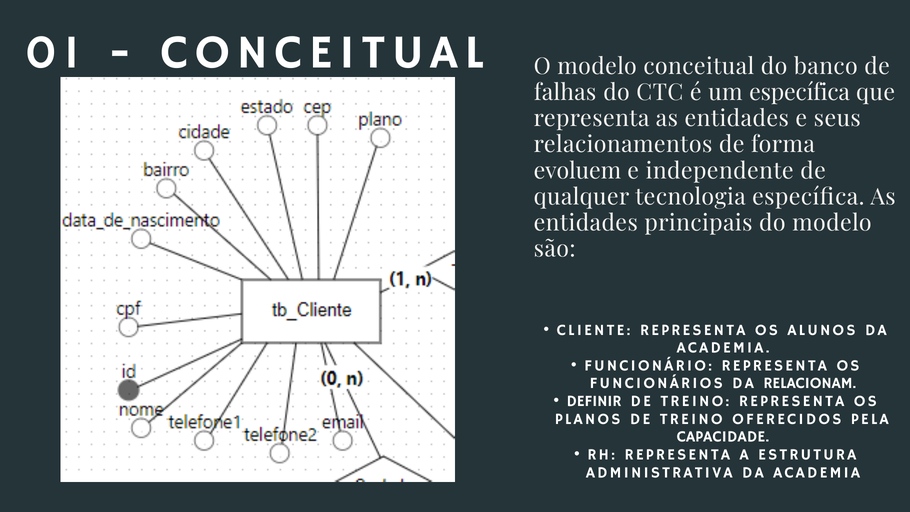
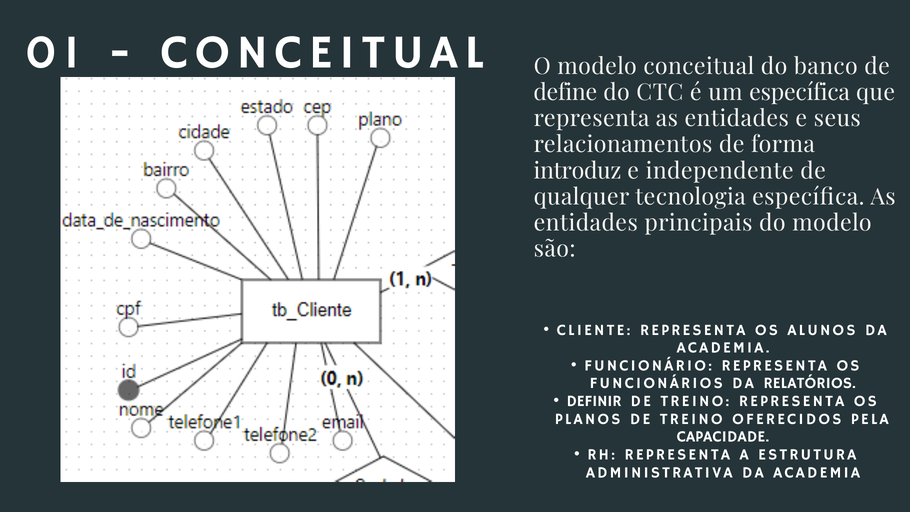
falhas: falhas -> define (565, 93)
evoluem: evoluem -> introduz (577, 171)
RELACIONAM: RELACIONAM -> RELATÓRIOS (810, 383)
